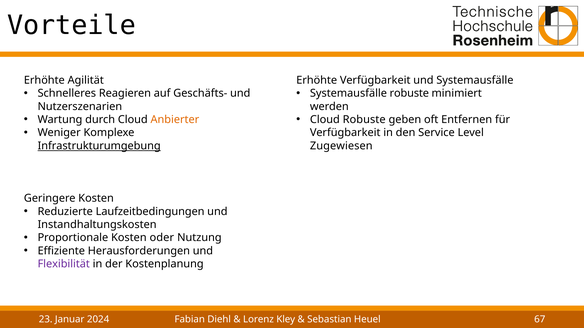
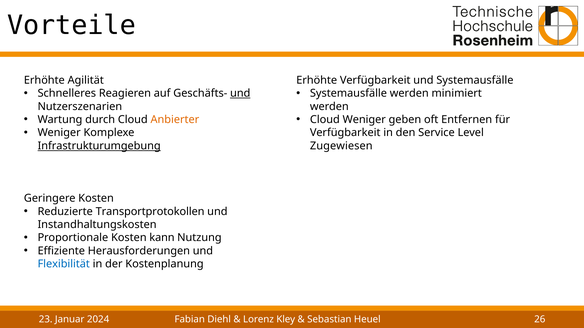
und underline: none -> present (240, 94)
Systemausfälle robuste: robuste -> werden (409, 94)
Cloud Robuste: Robuste -> Weniger (364, 120)
Laufzeitbedingungen: Laufzeitbedingungen -> Transportprotokollen (150, 212)
oder: oder -> kann (162, 238)
Flexibilität colour: purple -> blue (64, 264)
67: 67 -> 26 (540, 320)
